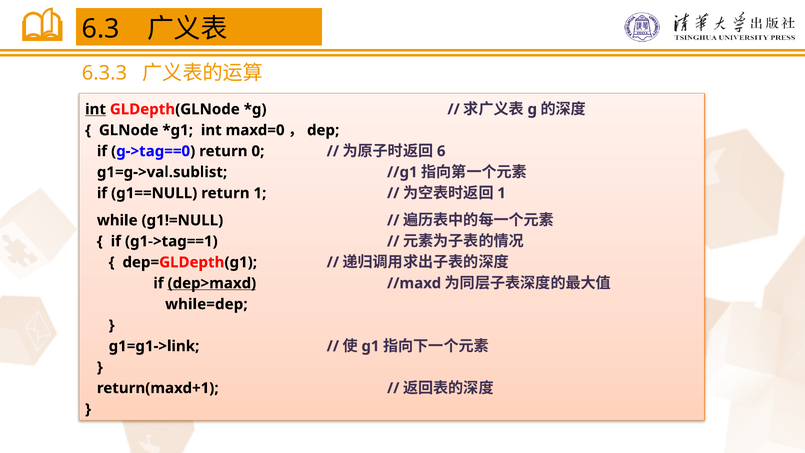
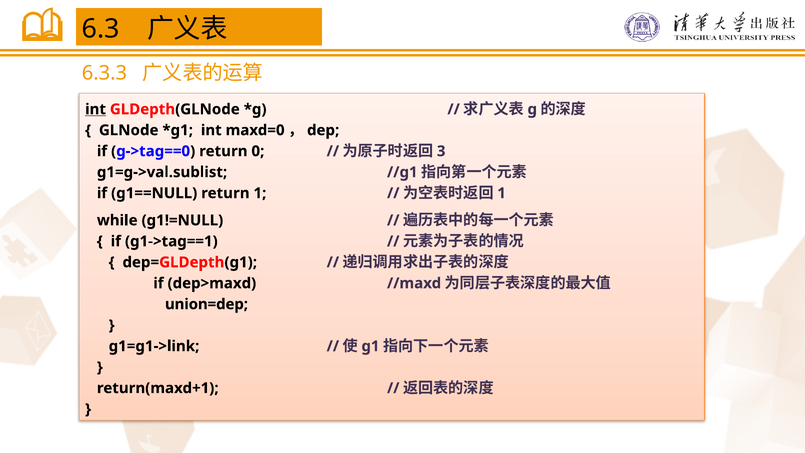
6: 6 -> 3 (441, 151)
dep>maxd underline: present -> none (212, 283)
while=dep: while=dep -> union=dep (206, 304)
